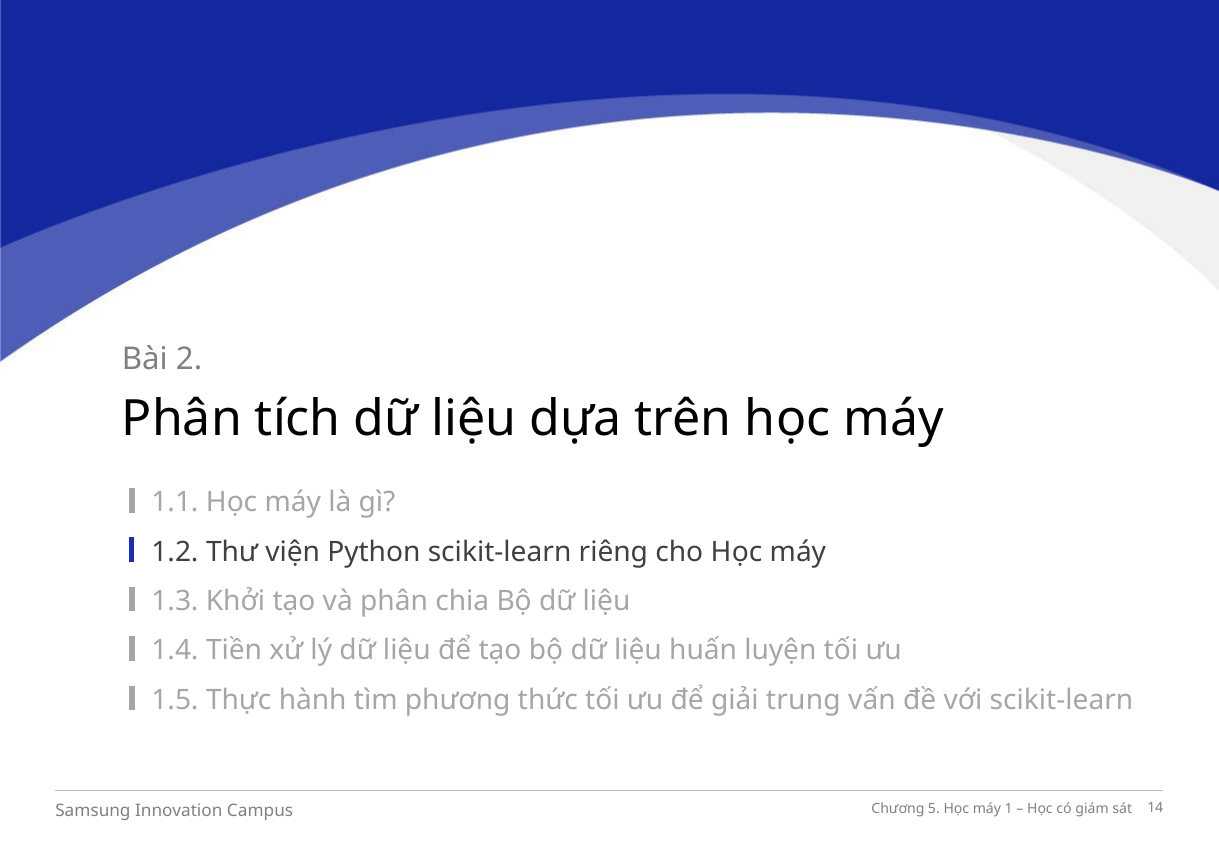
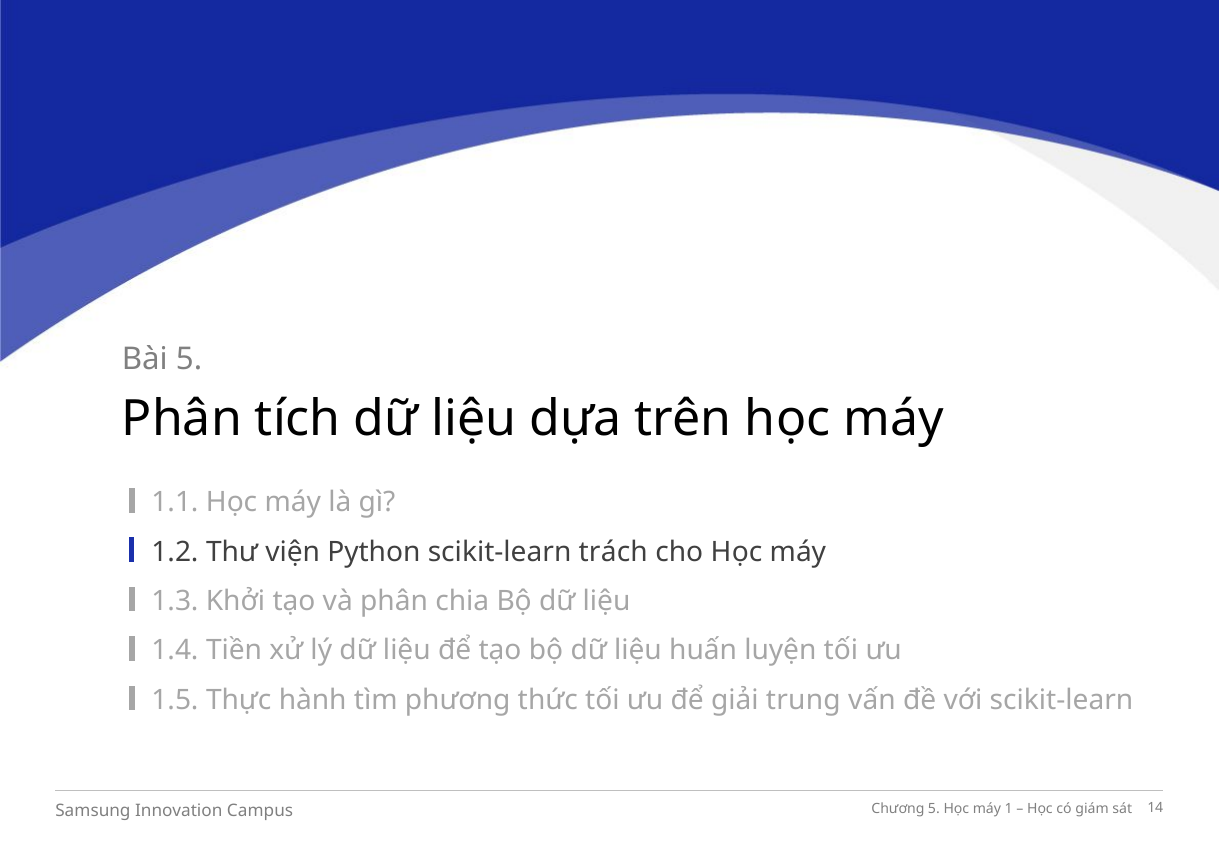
Bài 2: 2 -> 5 (189, 359)
riêng: riêng -> trách (613, 552)
